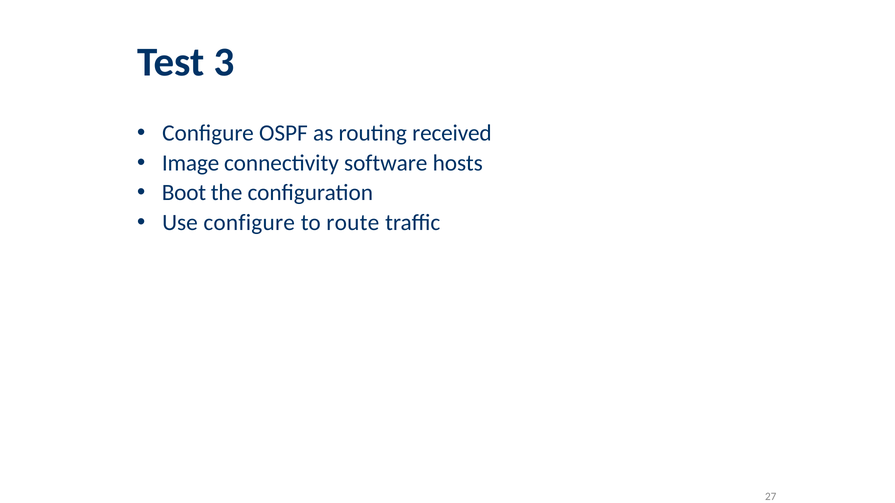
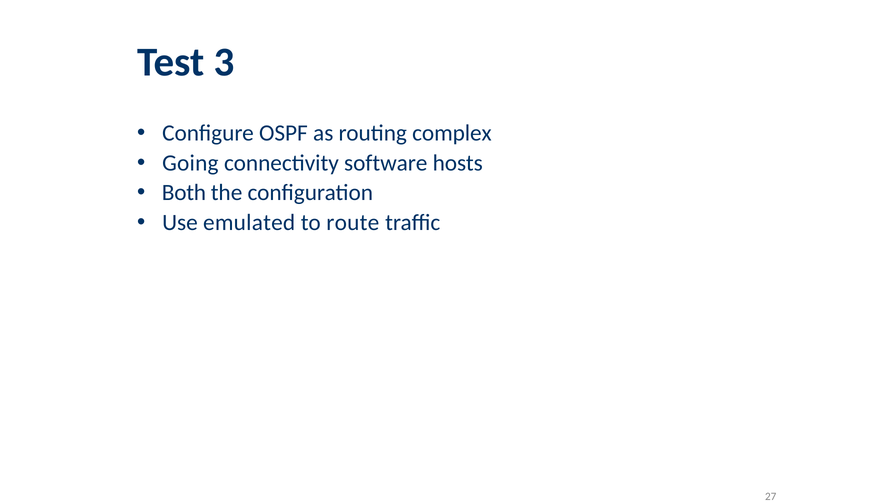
received: received -> complex (452, 133)
Image: Image -> Going (190, 163)
Boot: Boot -> Both (184, 193)
Use configure: configure -> emulated (249, 223)
